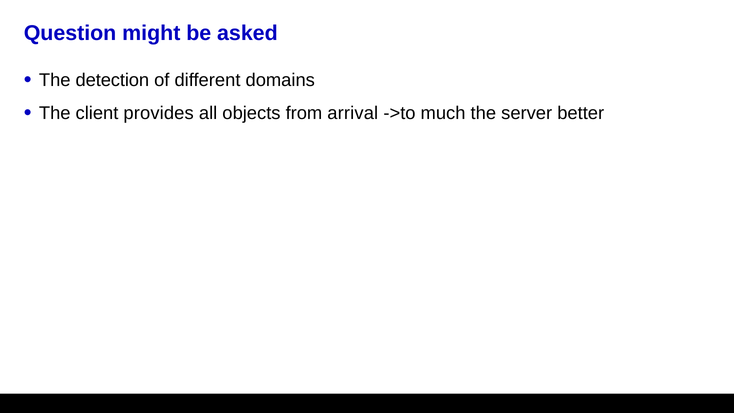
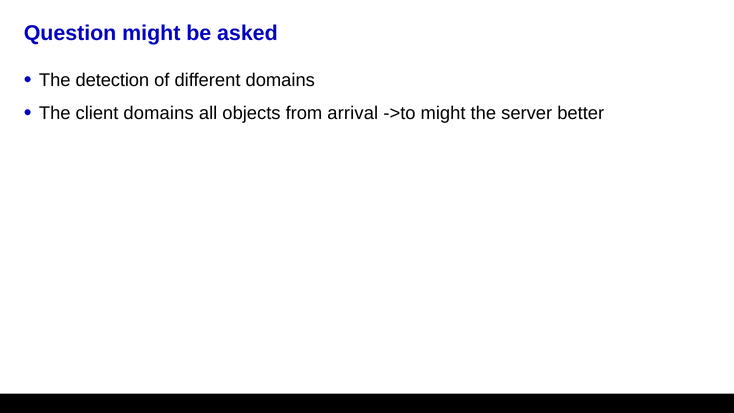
client provides: provides -> domains (159, 113)
->to much: much -> might (443, 113)
